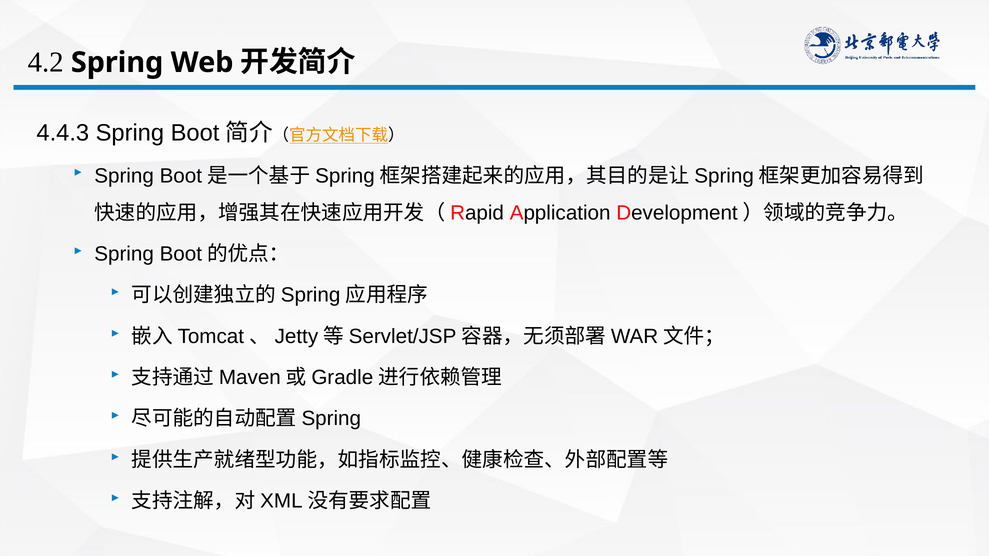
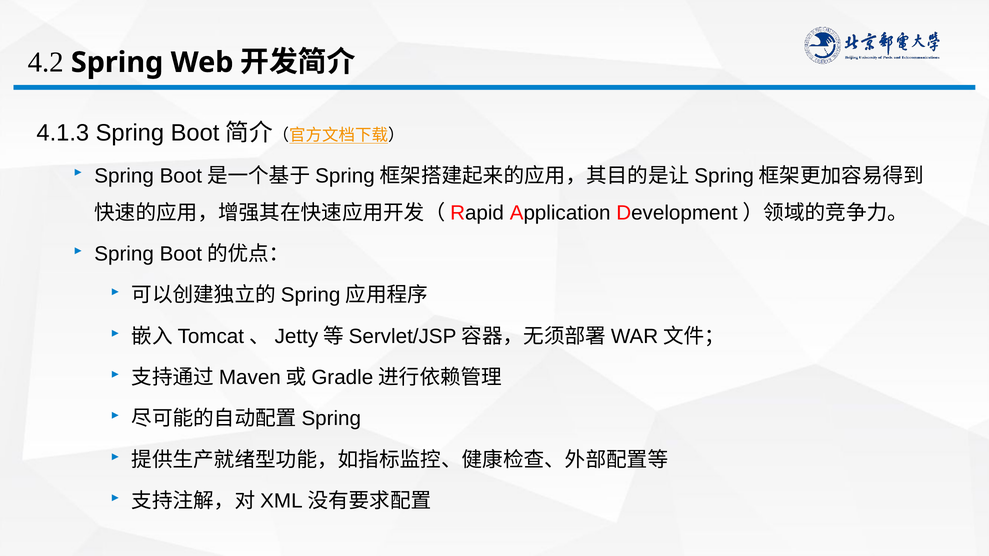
4.4.3: 4.4.3 -> 4.1.3 (63, 133)
